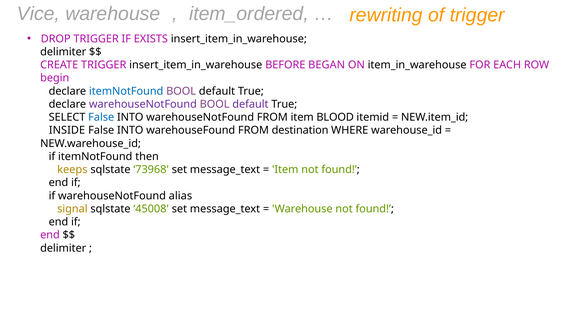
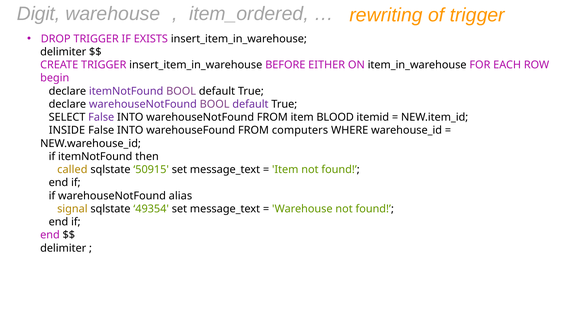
Vice: Vice -> Digit (38, 14)
BEGAN: BEGAN -> EITHER (327, 65)
itemNotFound colour: blue -> purple (126, 91)
False colour: blue -> purple (101, 117)
destination: destination -> computers (300, 131)
keeps: keeps -> called (72, 170)
73968: 73968 -> 50915 (151, 170)
45008: 45008 -> 49354 (151, 209)
